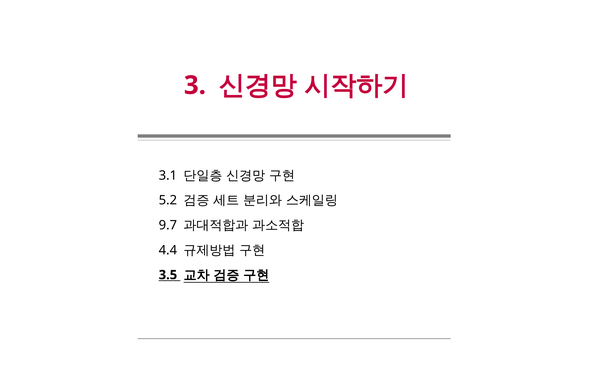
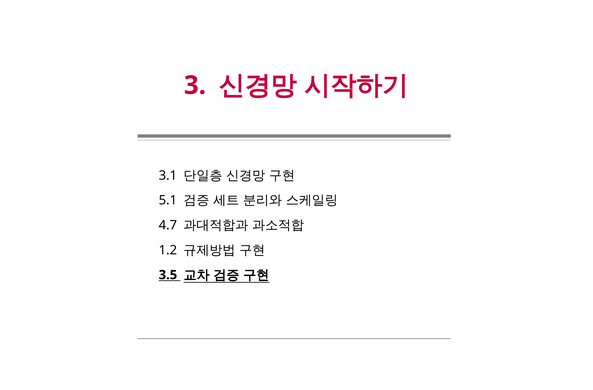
5.2: 5.2 -> 5.1 (168, 200)
9.7: 9.7 -> 4.7 (168, 225)
4.4: 4.4 -> 1.2 (168, 250)
